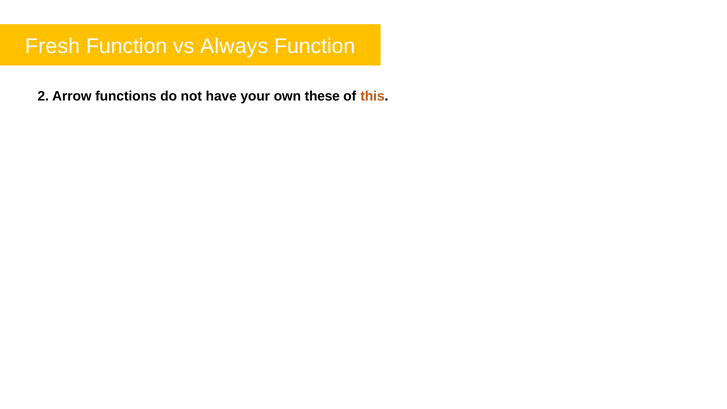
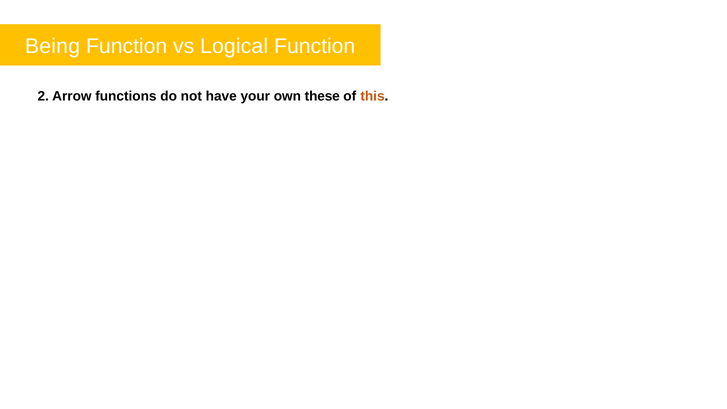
Fresh: Fresh -> Being (53, 46)
Always: Always -> Logical (234, 46)
